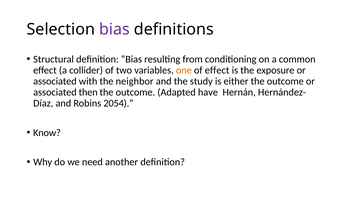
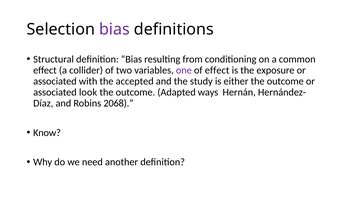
one colour: orange -> purple (184, 70)
neighbor: neighbor -> accepted (135, 81)
then: then -> look (88, 92)
have: have -> ways (208, 92)
2054: 2054 -> 2068 (118, 103)
